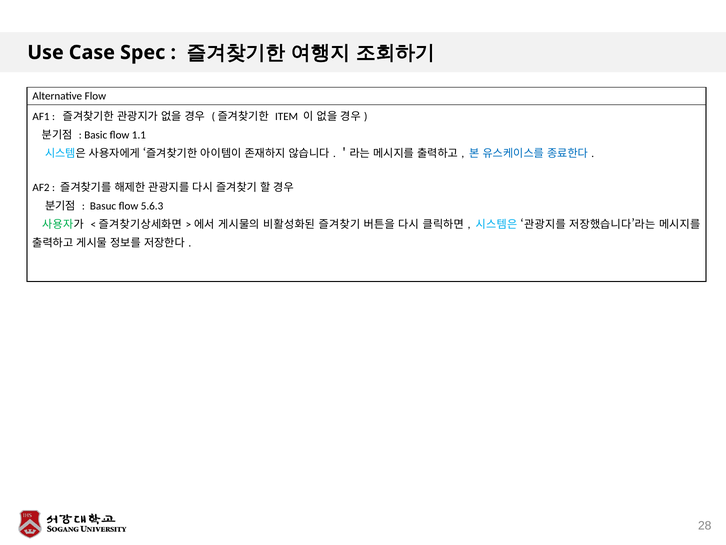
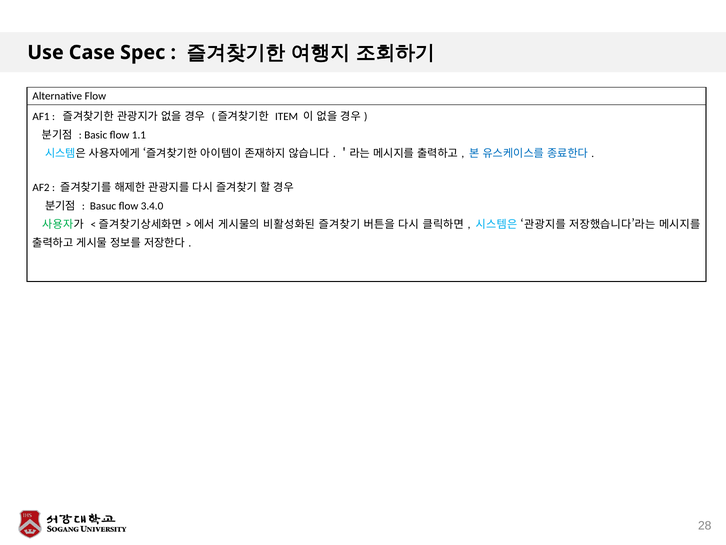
5.6.3: 5.6.3 -> 3.4.0 (152, 206)
